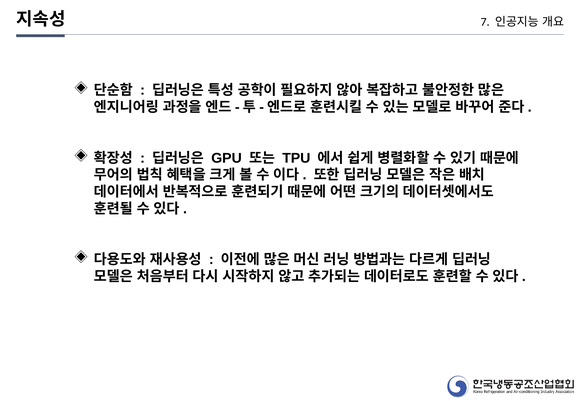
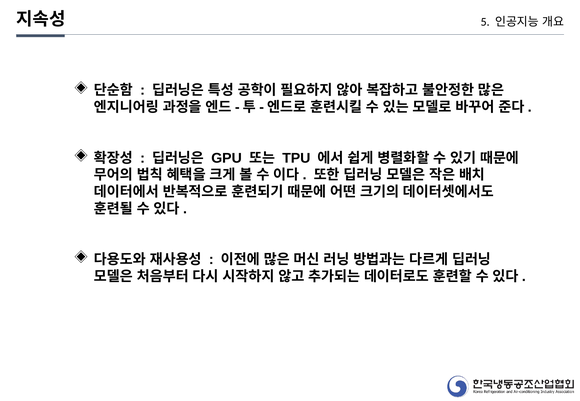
7: 7 -> 5 (485, 22)
